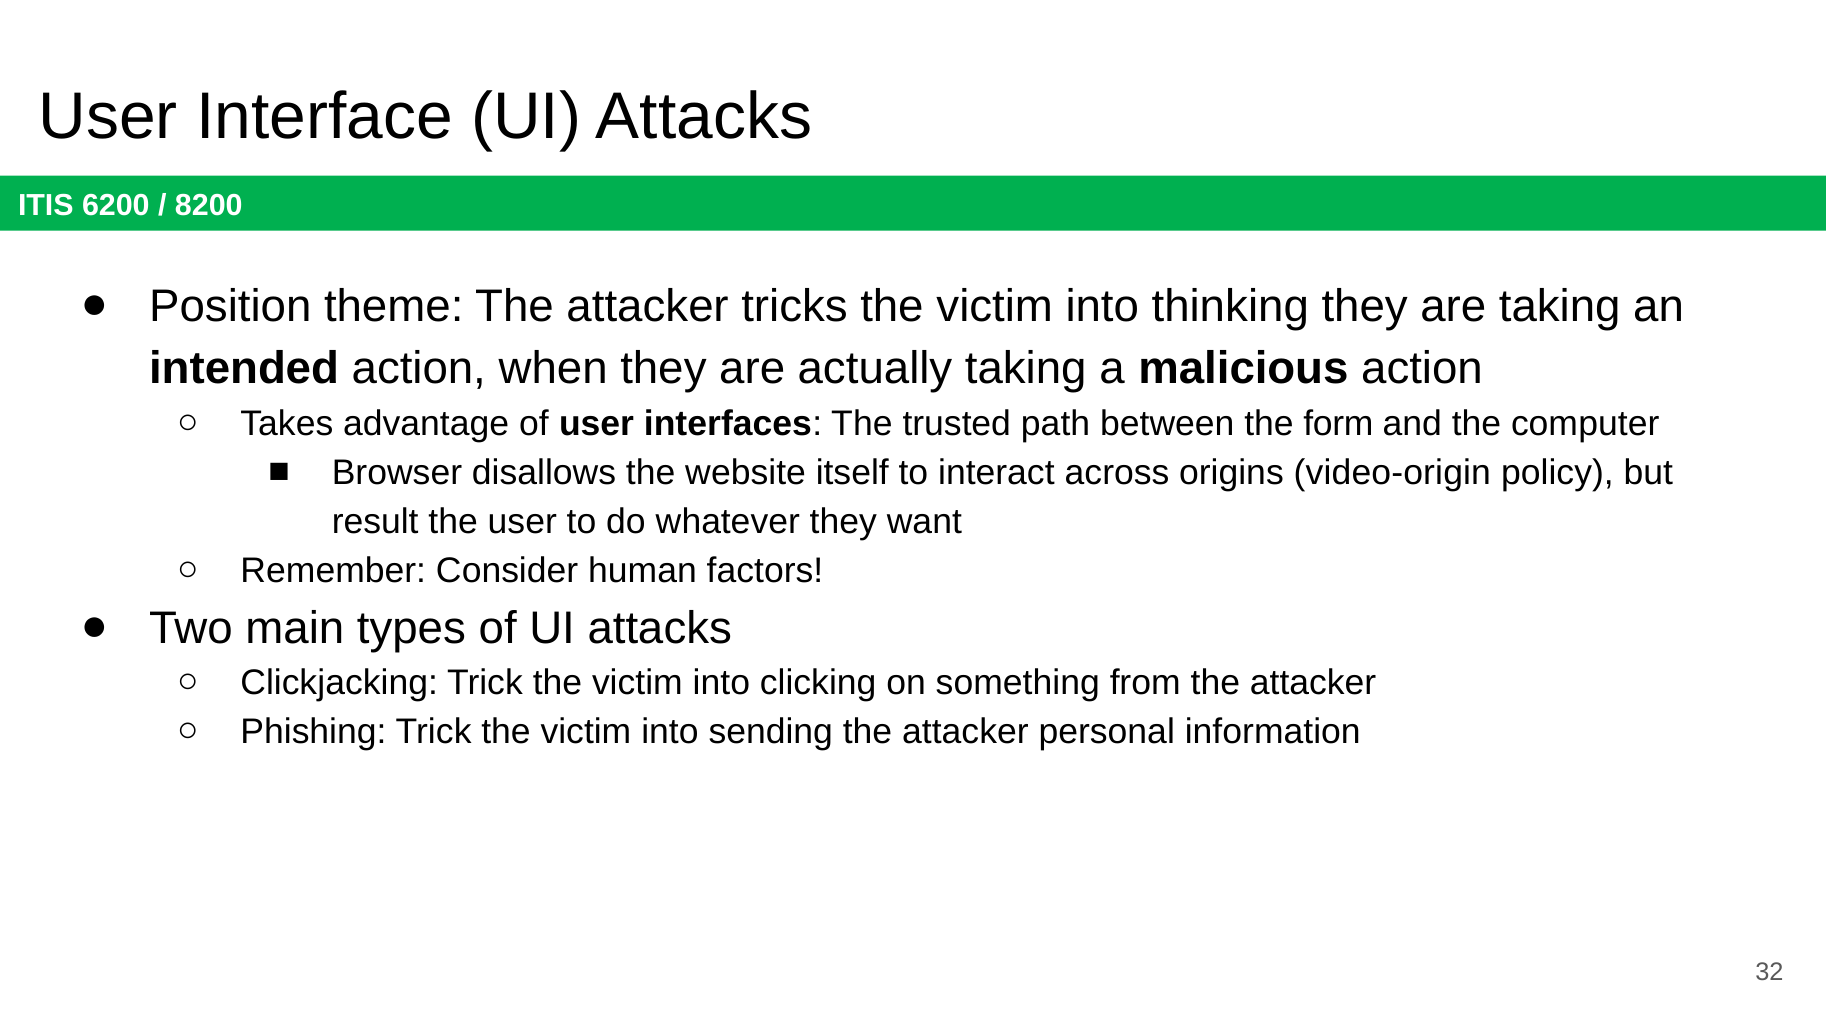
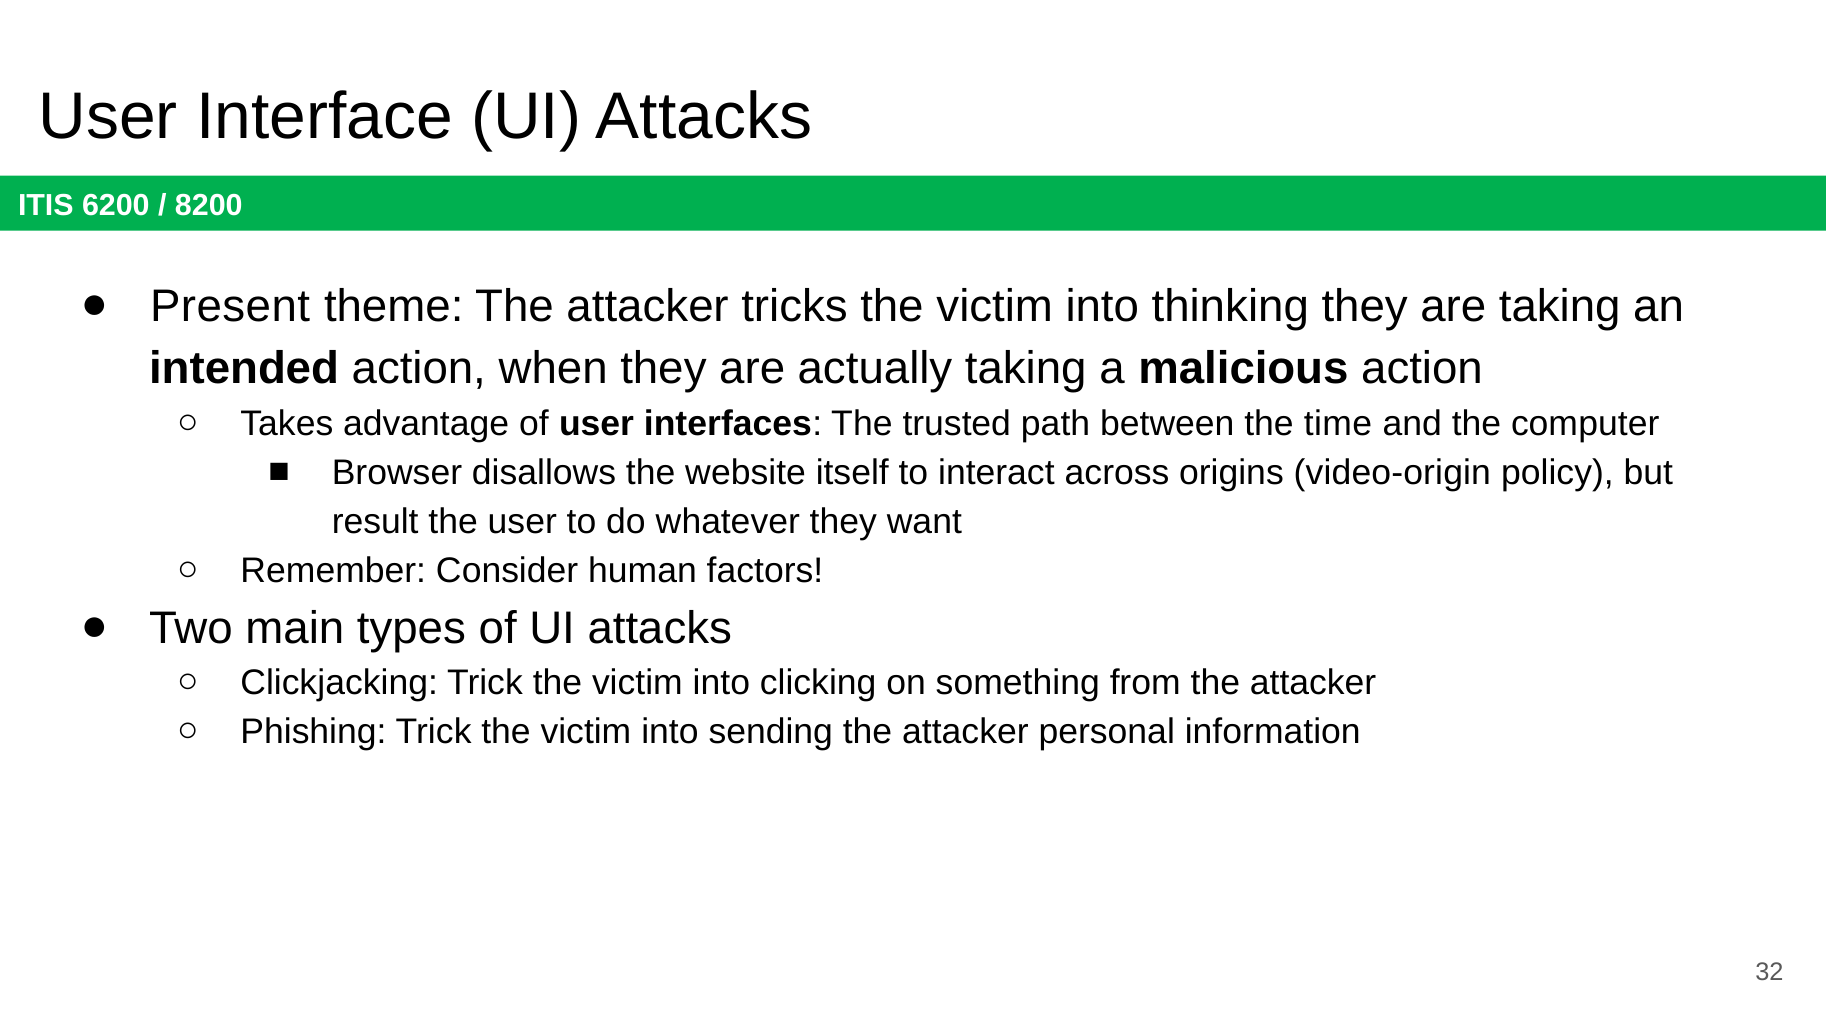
Position: Position -> Present (230, 306)
form: form -> time (1338, 423)
